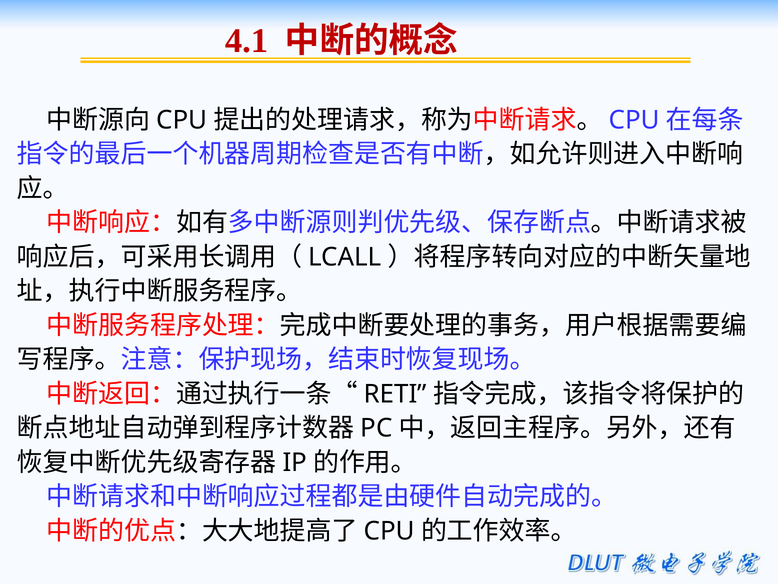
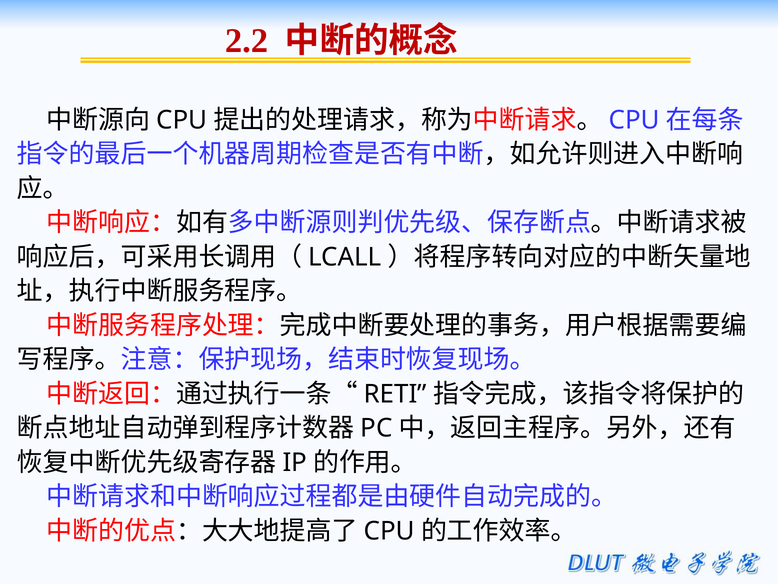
4.1: 4.1 -> 2.2 (247, 41)
